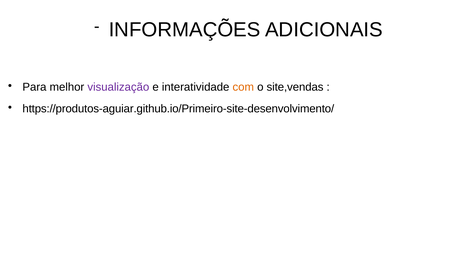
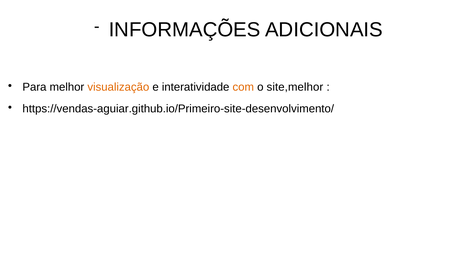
visualização colour: purple -> orange (118, 87)
site,vendas: site,vendas -> site,melhor (295, 87)
https://produtos-aguiar.github.io/Primeiro-site-desenvolvimento/: https://produtos-aguiar.github.io/Primeiro-site-desenvolvimento/ -> https://vendas-aguiar.github.io/Primeiro-site-desenvolvimento/ (178, 109)
